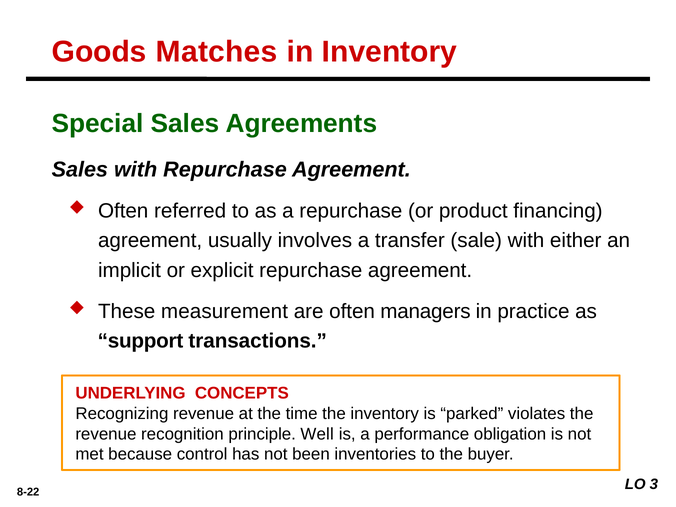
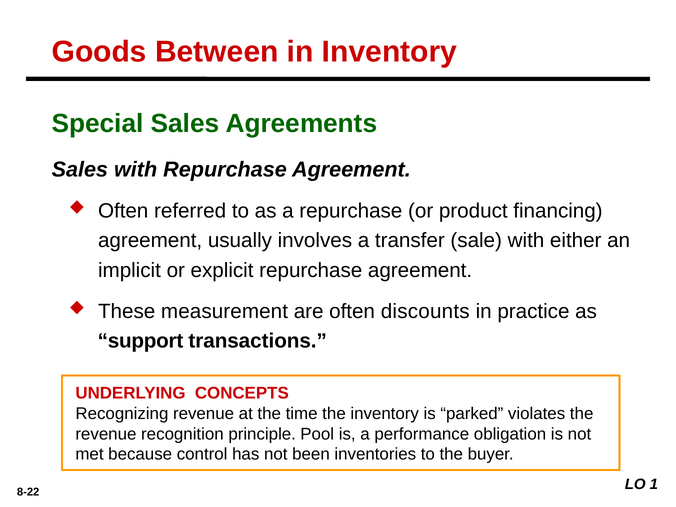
Matches: Matches -> Between (217, 52)
managers: managers -> discounts (425, 311)
Well: Well -> Pool (317, 434)
3: 3 -> 1 (654, 484)
